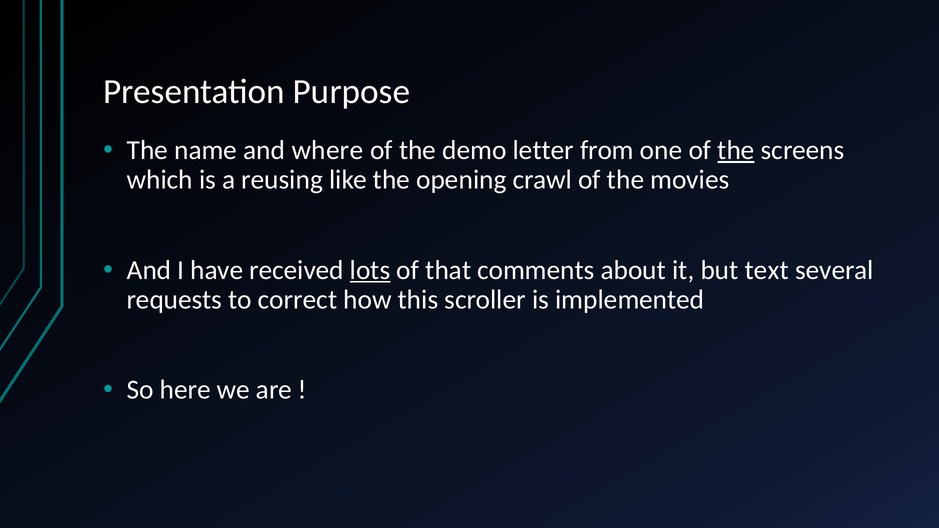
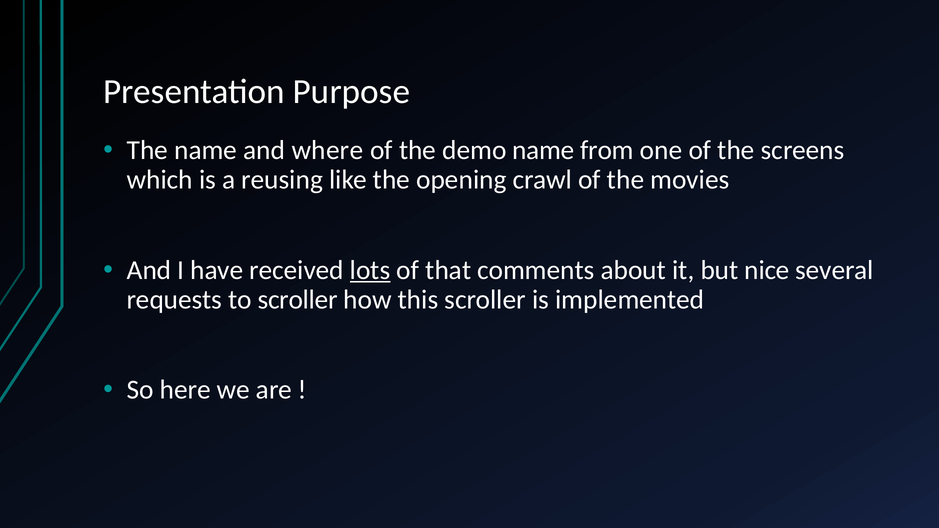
demo letter: letter -> name (543, 150)
the underline: present -> none (736, 150)
text: text -> nice (767, 270)
to correct: correct -> scroller (298, 300)
